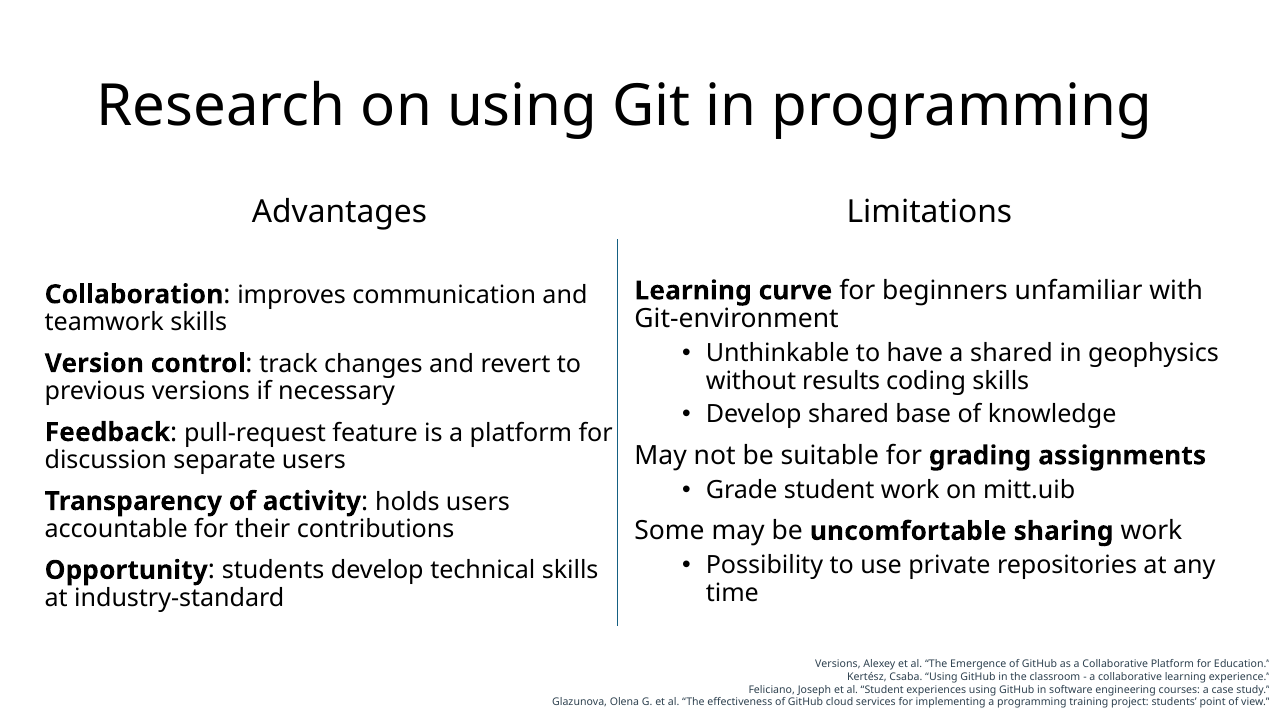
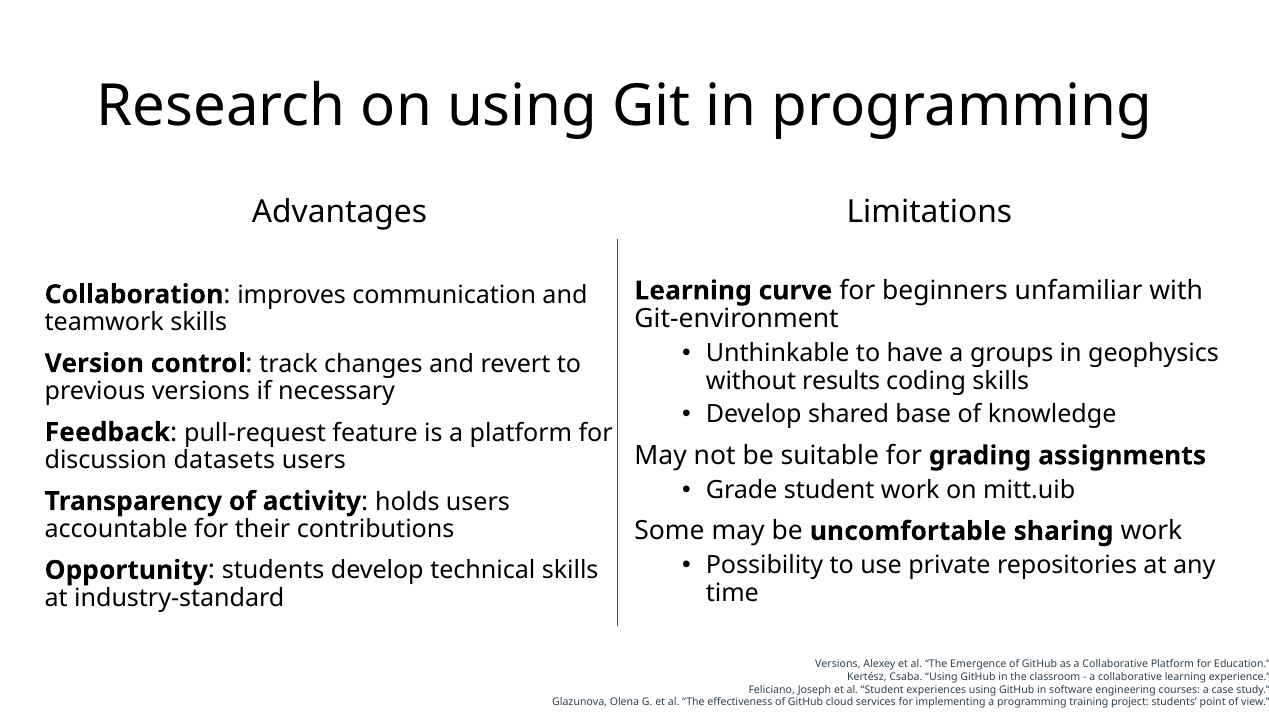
a shared: shared -> groups (1012, 354)
separate: separate -> datasets (224, 460)
